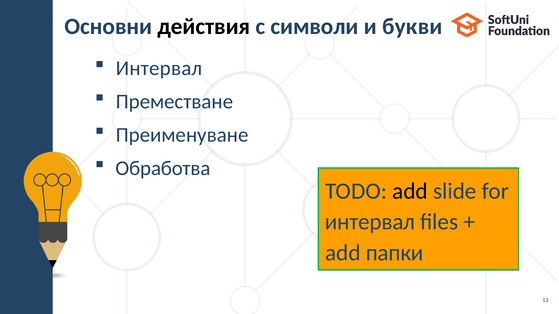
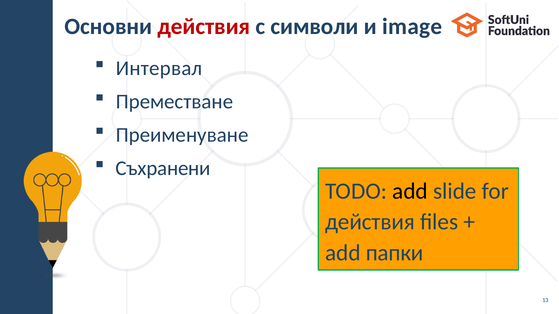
действия colour: black -> red (204, 26)
букви: букви -> image (412, 26)
Обработва: Обработва -> Съхранени (163, 169)
интервал: интервал -> действия (370, 222)
